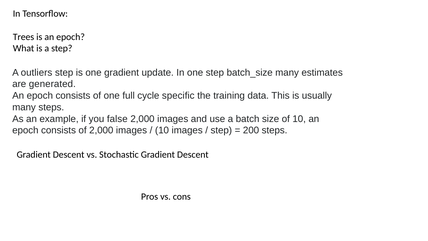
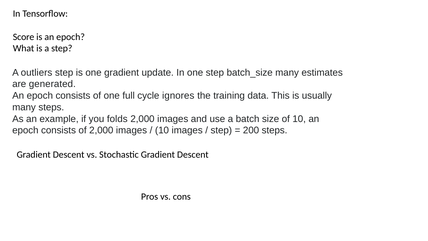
Trees: Trees -> Score (24, 37)
specific: specific -> ignores (178, 96)
false: false -> folds (117, 119)
